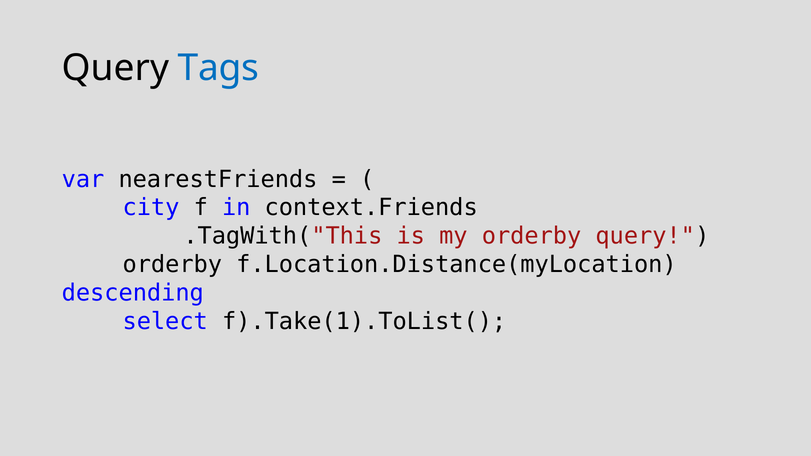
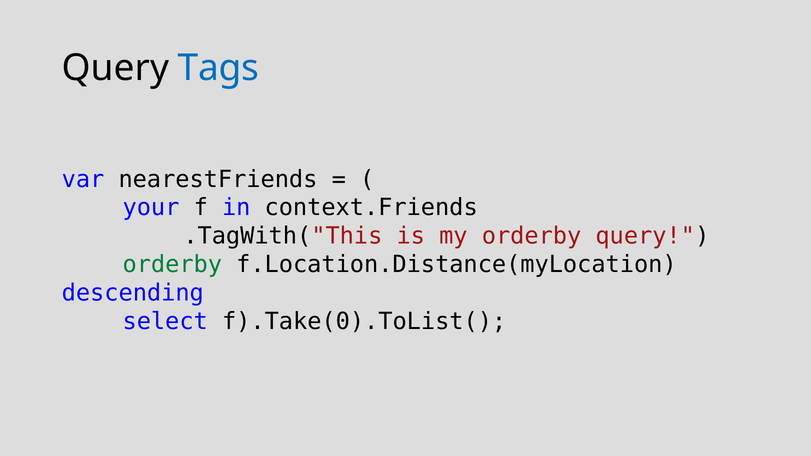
city: city -> your (151, 208)
orderby colour: black -> green (172, 265)
f).Take(1).ToList(: f).Take(1).ToList( -> f).Take(0).ToList( (364, 321)
